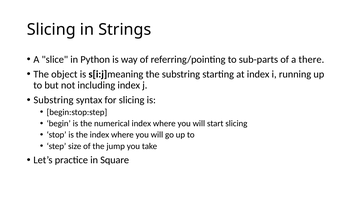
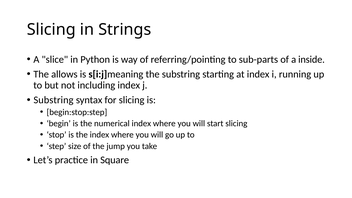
there: there -> inside (311, 59)
object: object -> allows (64, 74)
